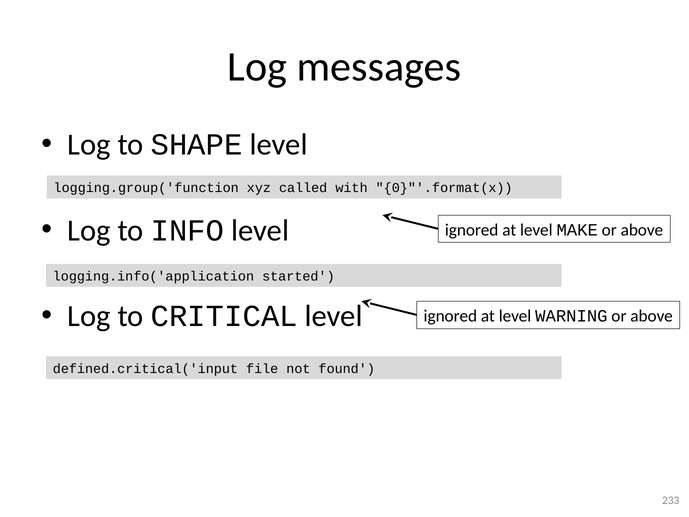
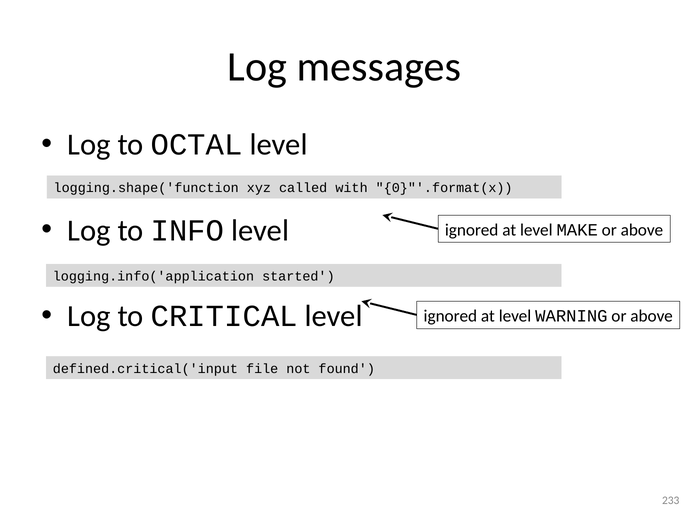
SHAPE: SHAPE -> OCTAL (197, 145)
logging.group('function: logging.group('function -> logging.shape('function (146, 188)
